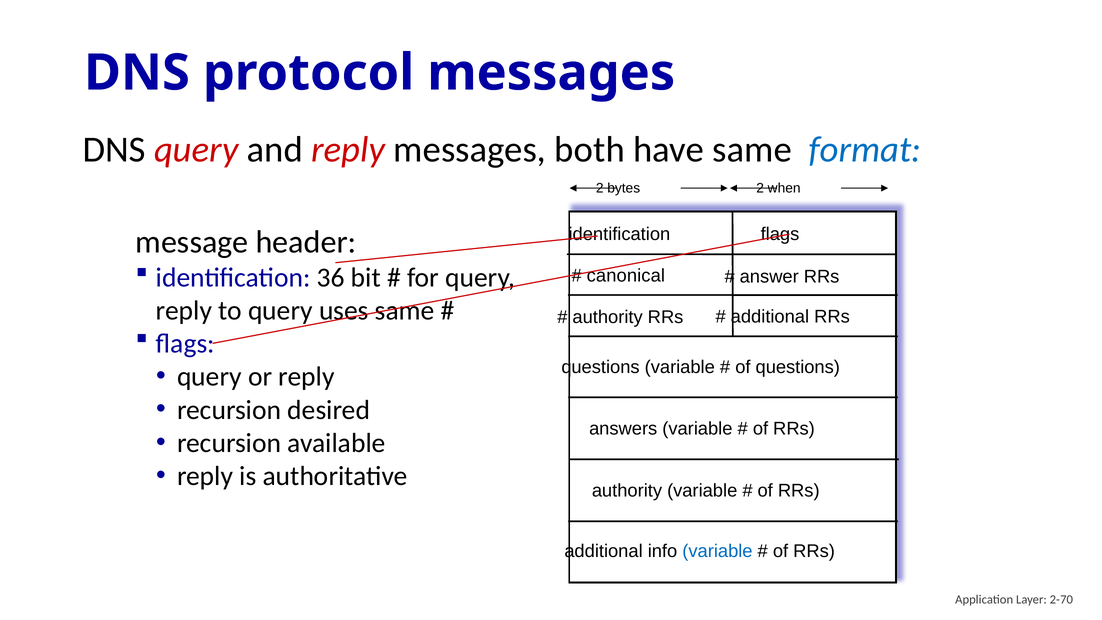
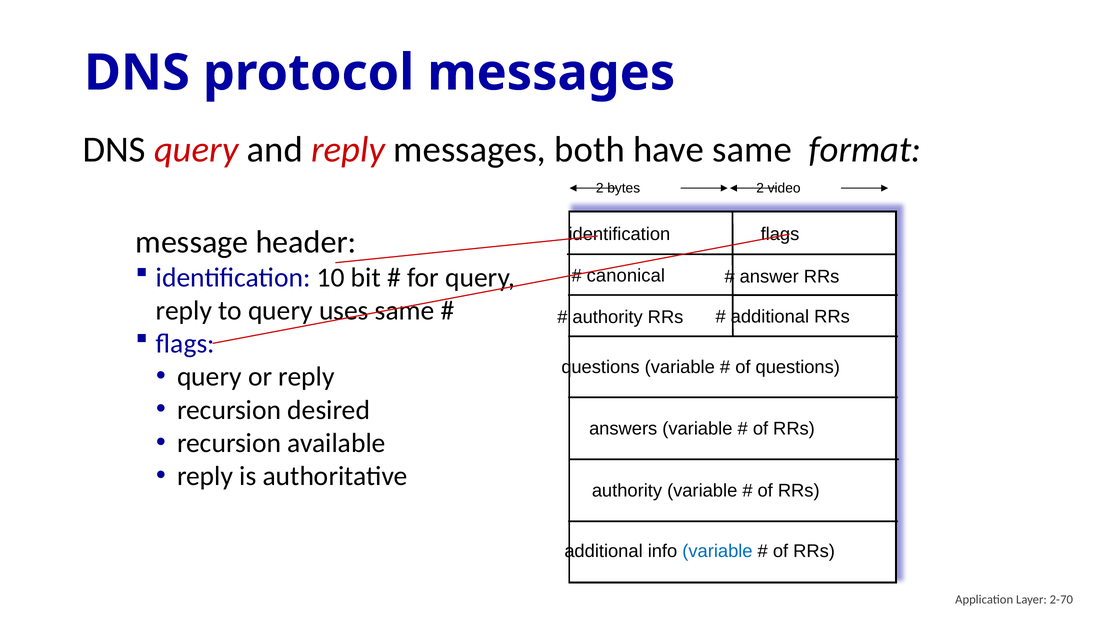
format colour: blue -> black (865, 149)
when: when -> video (784, 188)
36: 36 -> 10 (331, 278)
